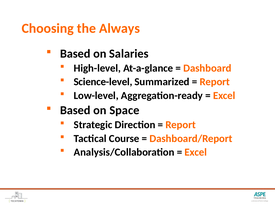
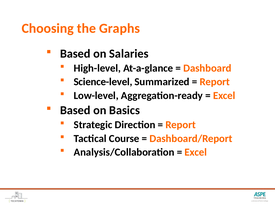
Always: Always -> Graphs (120, 28)
Space: Space -> Basics (125, 110)
